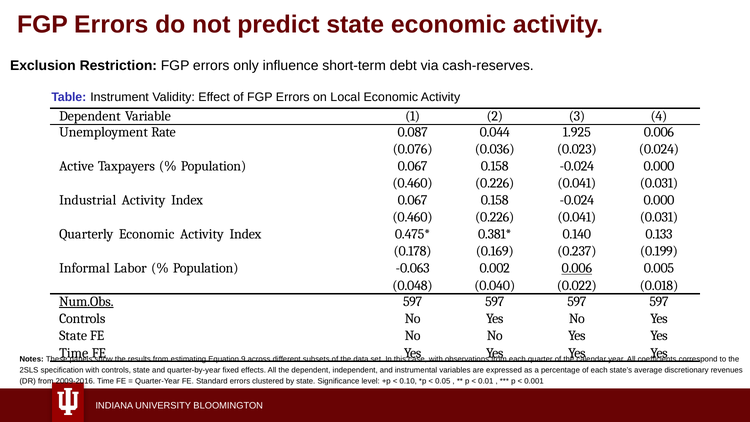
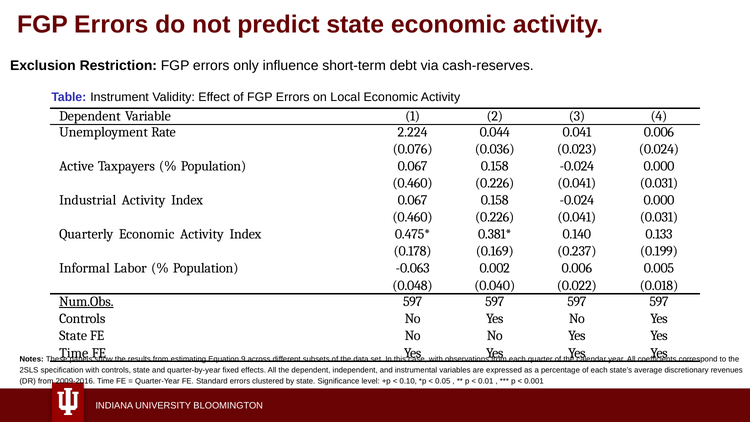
0.087: 0.087 -> 2.224 (413, 132)
0.044 1.925: 1.925 -> 0.041 (577, 132)
0.006 underline: present -> none (577, 268)
